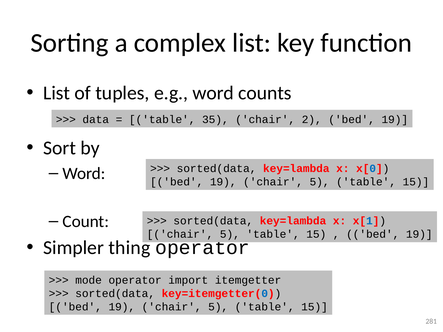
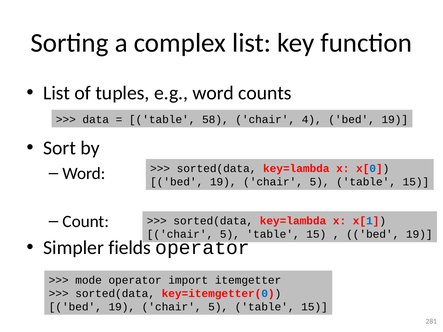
35: 35 -> 58 (215, 119)
2: 2 -> 4 (312, 119)
thing: thing -> fields (130, 248)
